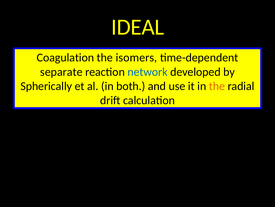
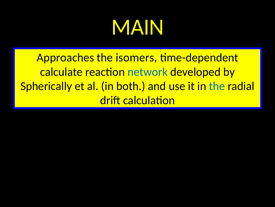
IDEAL: IDEAL -> MAIN (138, 27)
Coagulation: Coagulation -> Approaches (65, 57)
separate: separate -> calculate (61, 72)
the colour: orange -> blue (217, 86)
